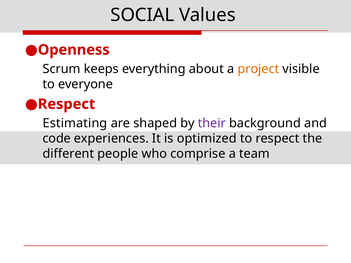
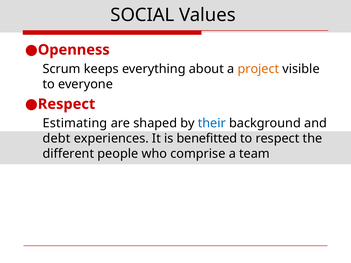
their colour: purple -> blue (212, 123)
code: code -> debt (57, 139)
optimized: optimized -> benefitted (207, 139)
